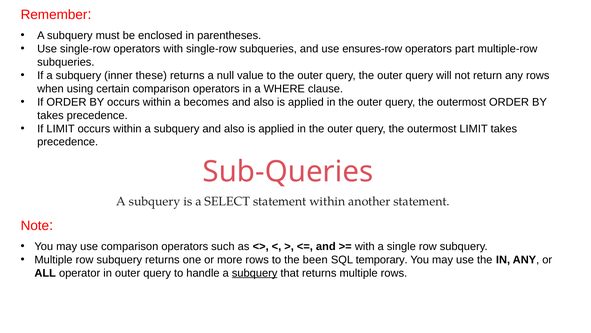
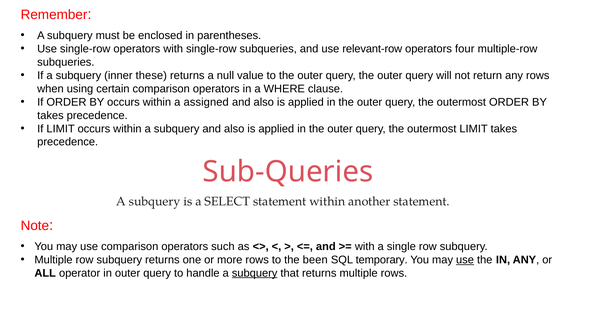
ensures-row: ensures-row -> relevant-row (372, 49)
part: part -> four (465, 49)
becomes: becomes -> assigned (206, 102)
use underline: none -> present (465, 259)
